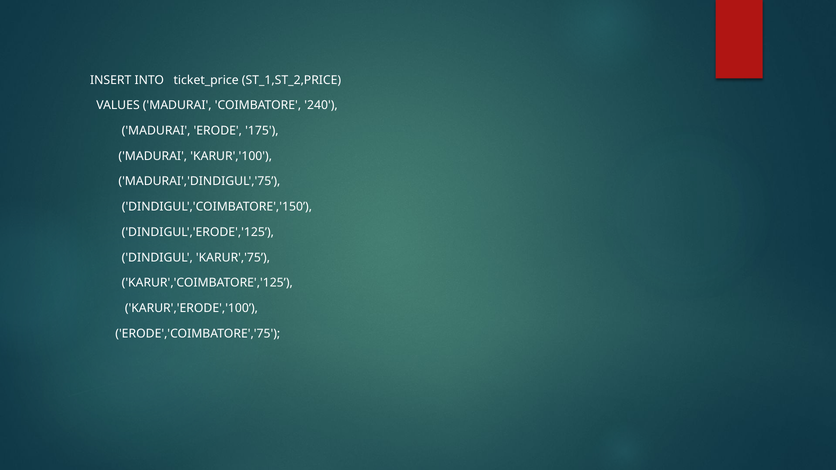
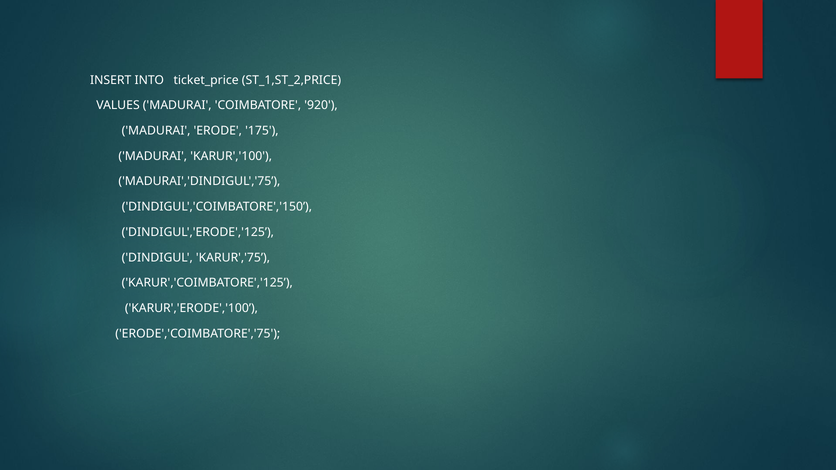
240: 240 -> 920 (321, 105)
